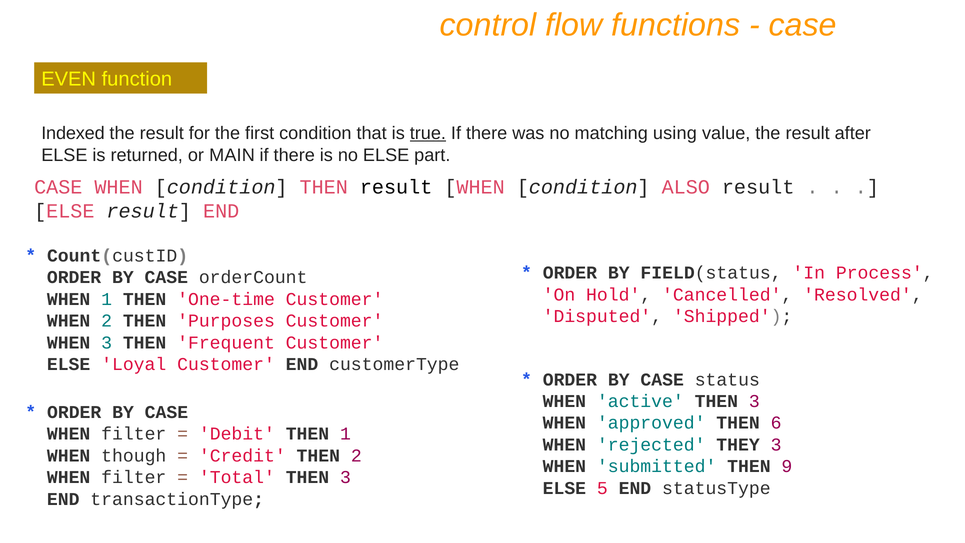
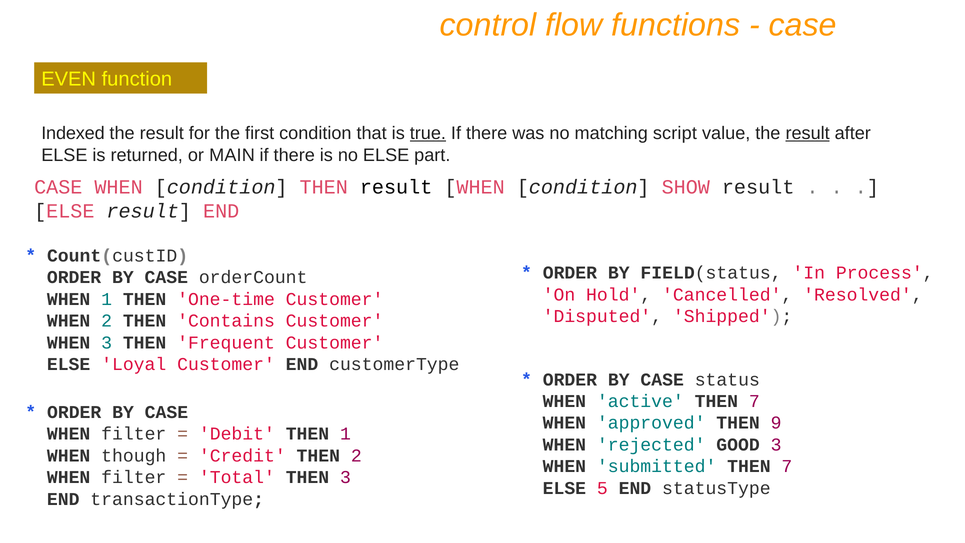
using: using -> script (675, 133)
result underline: none -> present (808, 133)
ALSO: ALSO -> SHOW (686, 187)
Purposes: Purposes -> Contains (226, 321)
active THEN 3: 3 -> 7 (754, 401)
6: 6 -> 9 (776, 423)
THEY: THEY -> GOOD (738, 445)
submitted THEN 9: 9 -> 7 (787, 466)
